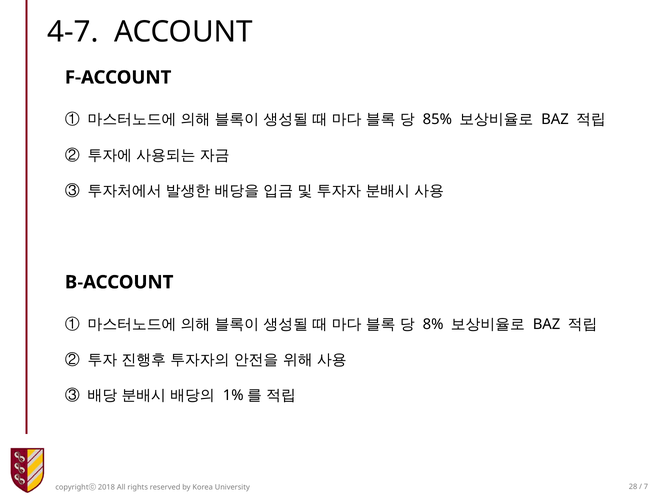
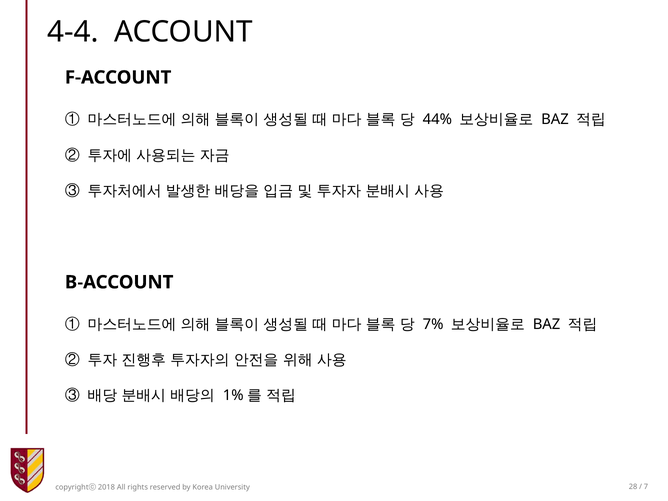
4-7: 4-7 -> 4-4 (73, 32)
85%: 85% -> 44% (437, 120)
8%: 8% -> 7% (433, 324)
